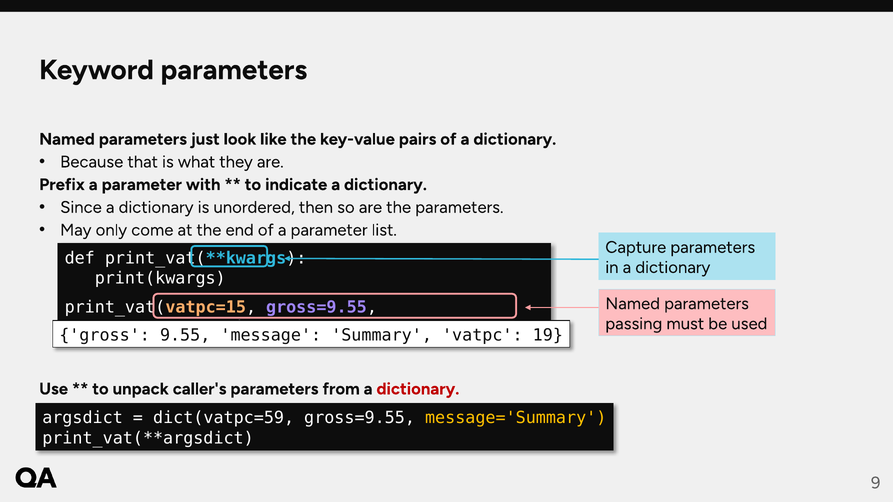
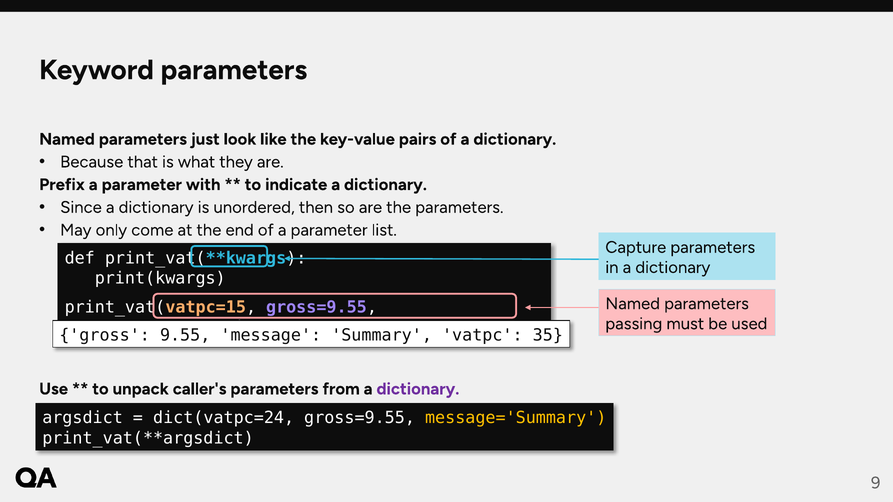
19: 19 -> 35 (548, 335)
dictionary colour: red -> purple (418, 389)
dict(vatpc=59: dict(vatpc=59 -> dict(vatpc=24 (224, 418)
